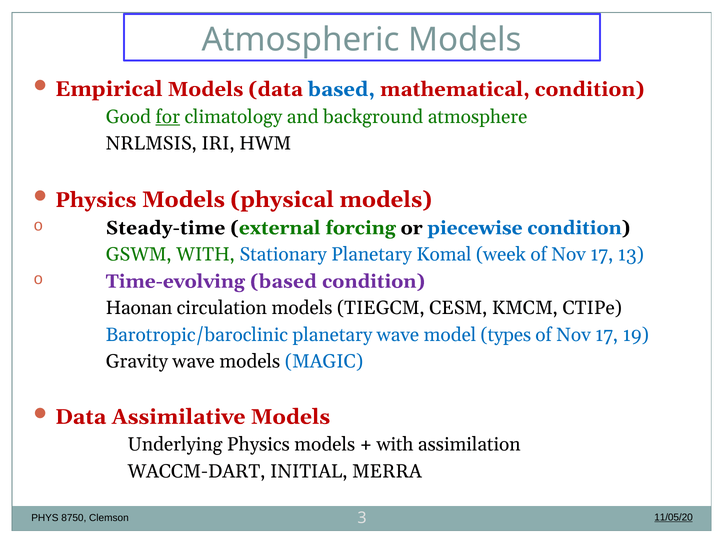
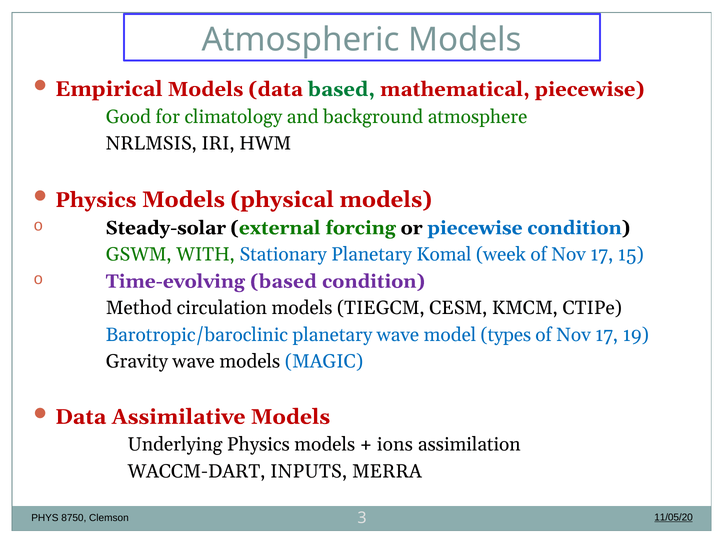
based colour: blue -> green (341, 89)
mathematical condition: condition -> piecewise (590, 89)
for underline: present -> none (168, 117)
Steady-time: Steady-time -> Steady-solar (166, 228)
13: 13 -> 15 (631, 255)
Haonan: Haonan -> Method (139, 308)
with: with -> ions (395, 445)
INITIAL: INITIAL -> INPUTS (309, 471)
